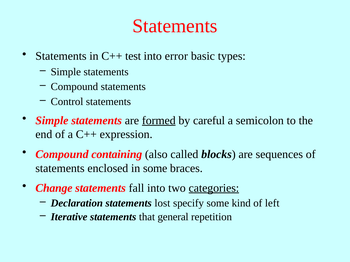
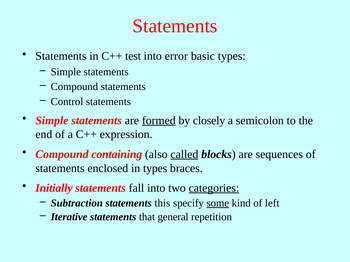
careful: careful -> closely (209, 121)
called underline: none -> present (184, 154)
in some: some -> types (155, 168)
Change: Change -> Initially (54, 188)
Declaration: Declaration -> Subtraction (77, 203)
lost: lost -> this (162, 203)
some underline: none -> present (218, 203)
